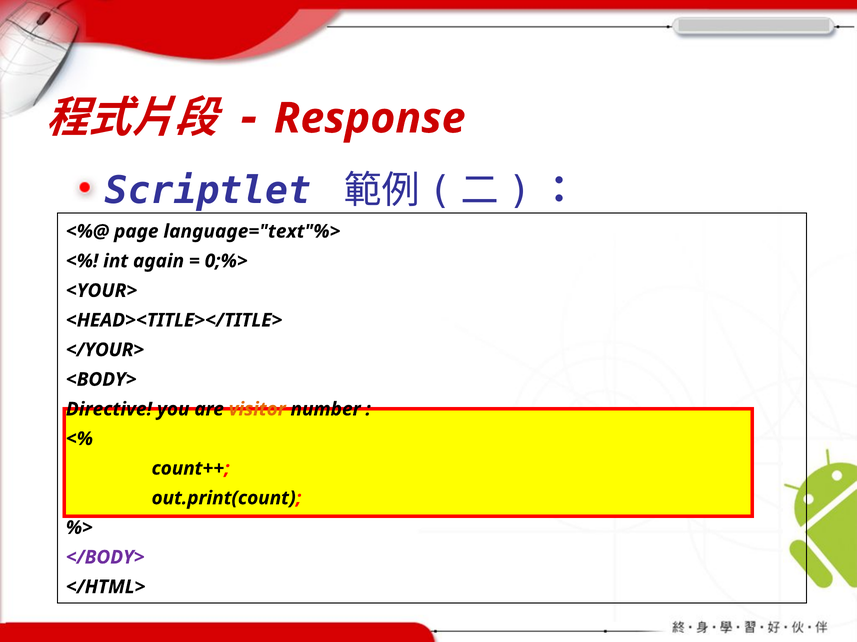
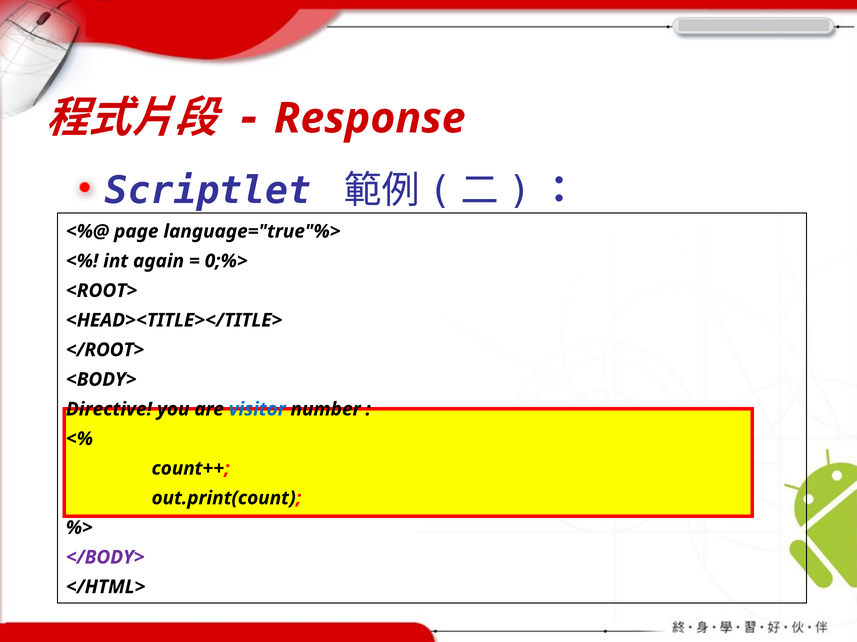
language="text"%>: language="text"%> -> language="true"%> (252, 232)
<YOUR>: <YOUR> -> <ROOT> (102, 291)
</YOUR>: </YOUR> -> </ROOT> (105, 350)
visitor colour: orange -> blue (257, 410)
